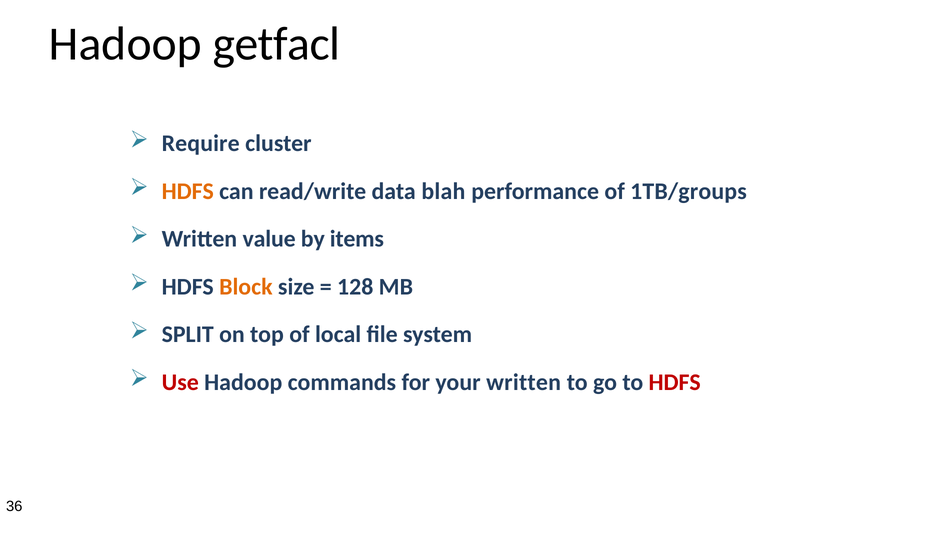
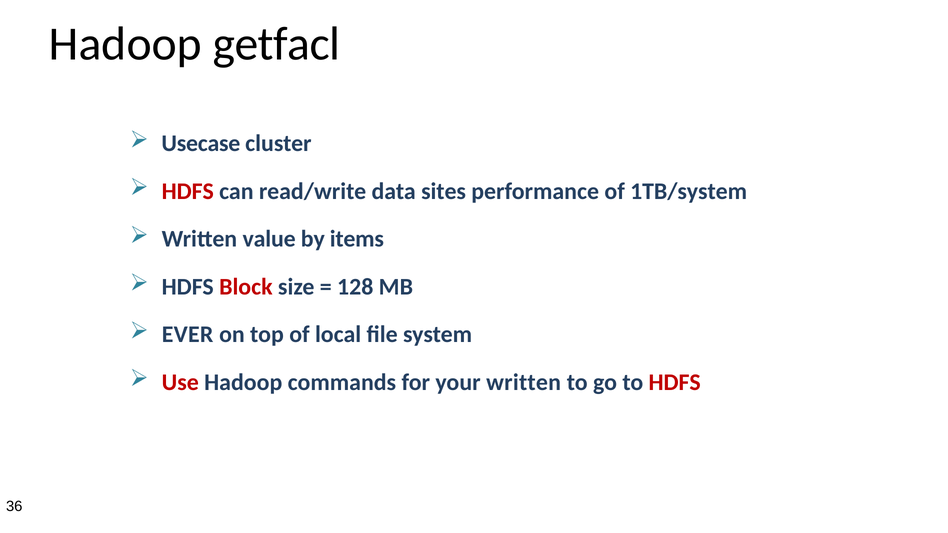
Require: Require -> Usecase (201, 144)
HDFS colour: orange -> red (188, 191)
blah: blah -> sites (444, 191)
1TB/groups: 1TB/groups -> 1TB/system (689, 191)
Block colour: orange -> red (246, 287)
SPLIT: SPLIT -> EVER (188, 335)
